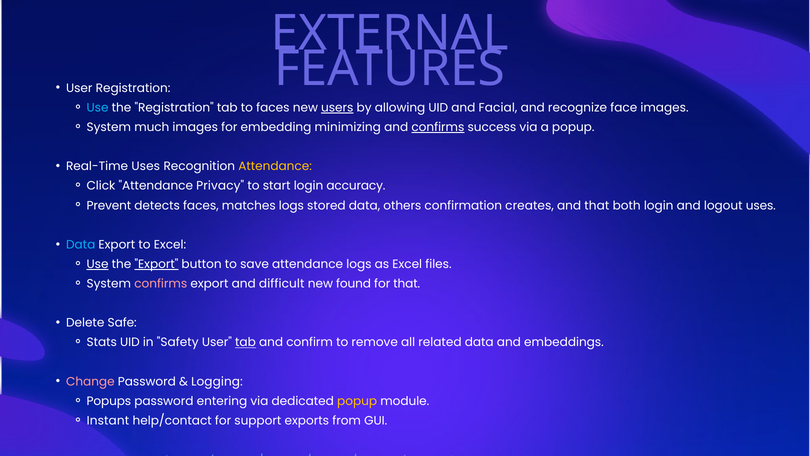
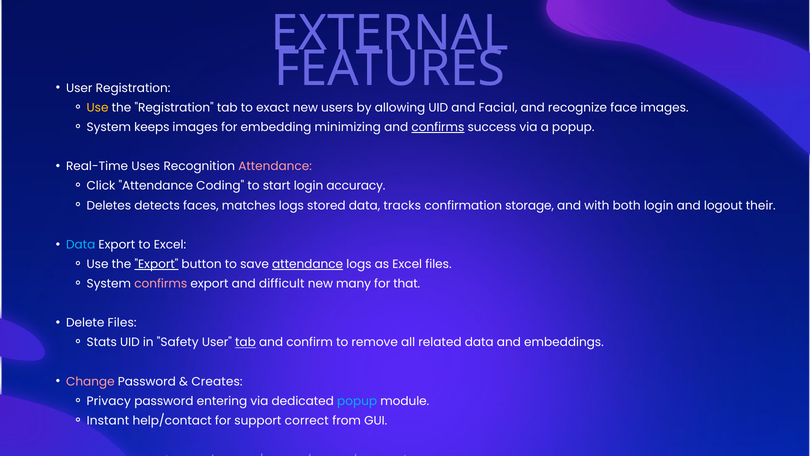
Use colour: light blue -> yellow (98, 108)
to faces: faces -> exact (273, 108)
users underline: present -> none (337, 108)
much: much -> keeps (152, 127)
Attendance colour: yellow -> pink (275, 166)
Privacy: Privacy -> Coding (220, 186)
Prevent: Prevent -> Deletes (109, 205)
others: others -> tracks (402, 205)
creates: creates -> storage (530, 205)
and that: that -> with (597, 205)
logout uses: uses -> their (761, 205)
Use underline: present -> none (98, 264)
attendance underline: none -> present (308, 264)
found: found -> many (354, 284)
Delete Safe: Safe -> Files (122, 323)
Logging: Logging -> Creates (217, 381)
Popups: Popups -> Privacy (109, 401)
popup colour: yellow -> light blue (357, 401)
exports: exports -> correct (307, 420)
